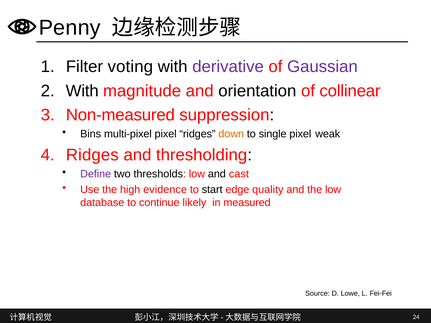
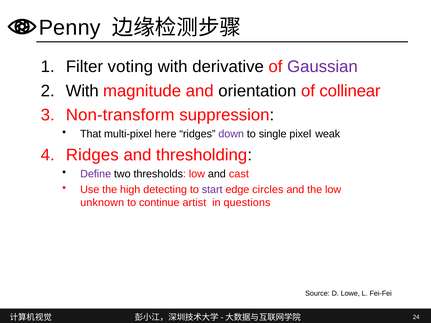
derivative colour: purple -> black (228, 67)
Non-measured: Non-measured -> Non-transform (120, 115)
Bins: Bins -> That (91, 134)
multi-pixel pixel: pixel -> here (166, 134)
down colour: orange -> purple (231, 134)
evidence: evidence -> detecting (165, 190)
start colour: black -> purple (212, 190)
quality: quality -> circles (268, 190)
database: database -> unknown (102, 203)
likely: likely -> artist (194, 203)
measured: measured -> questions (247, 203)
